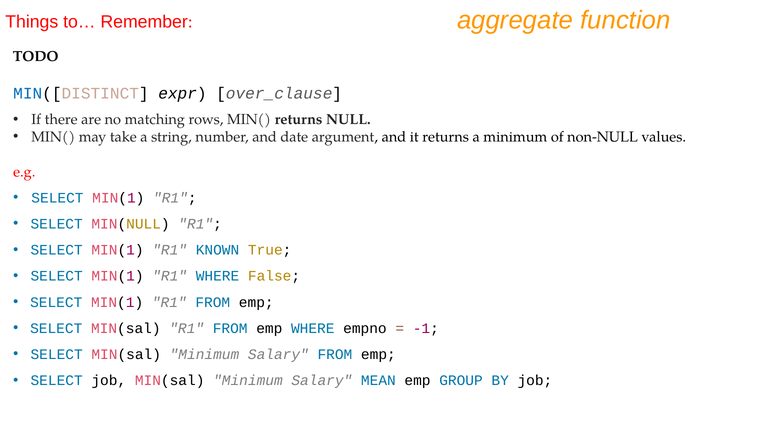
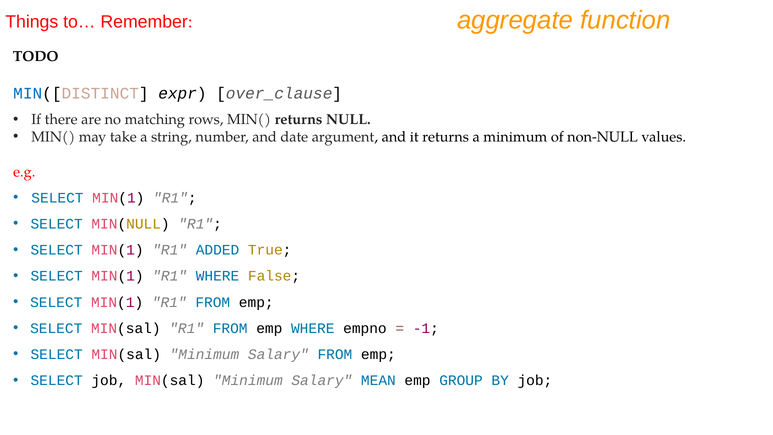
KNOWN: KNOWN -> ADDED (218, 250)
